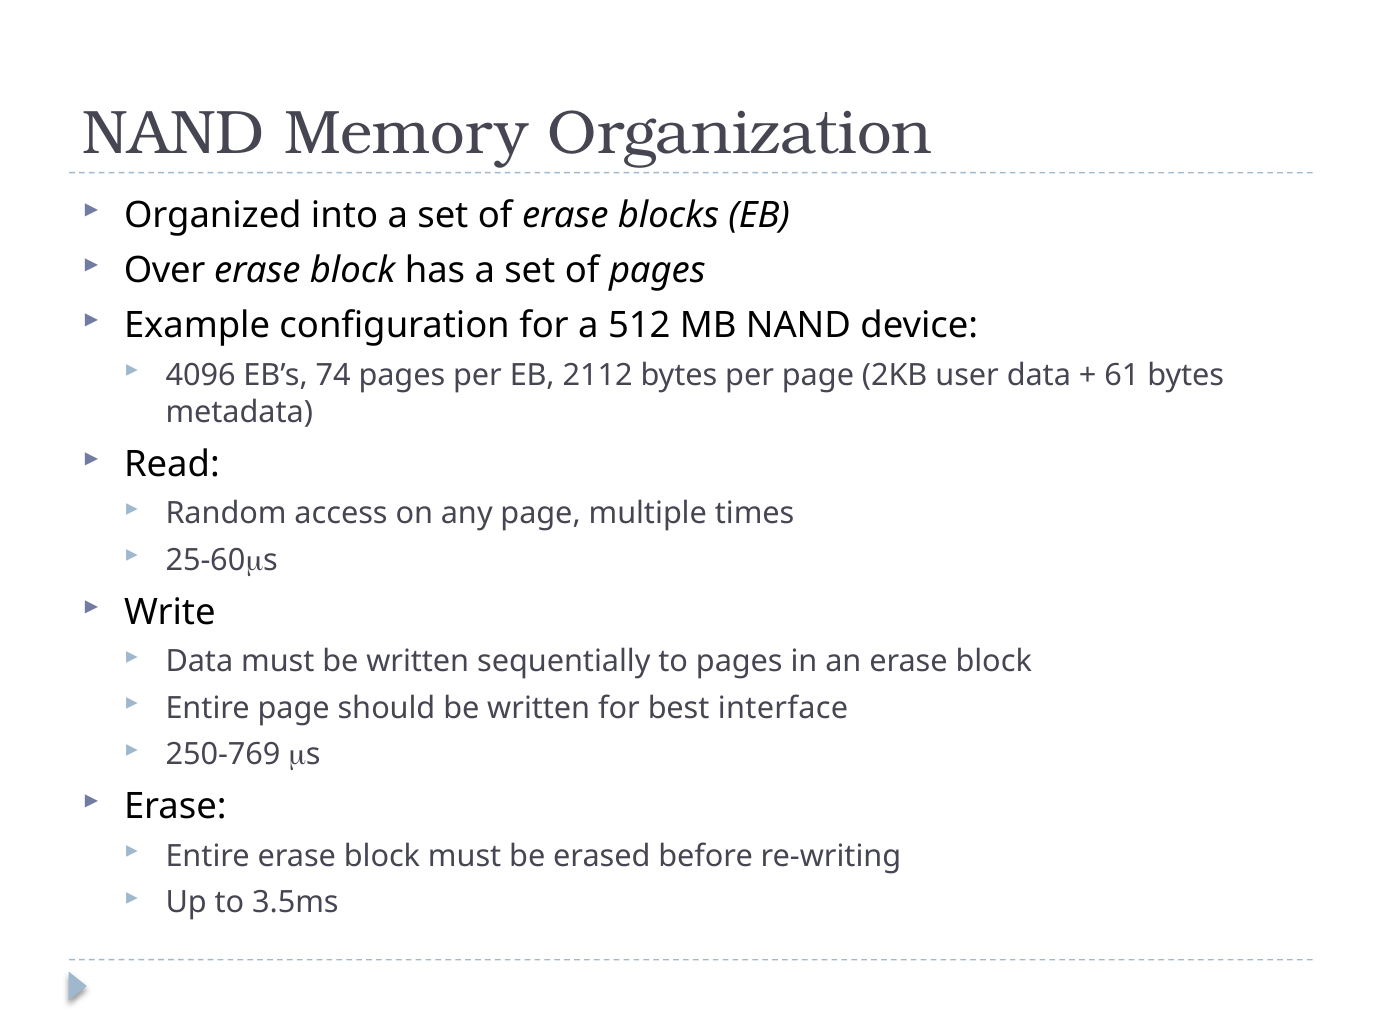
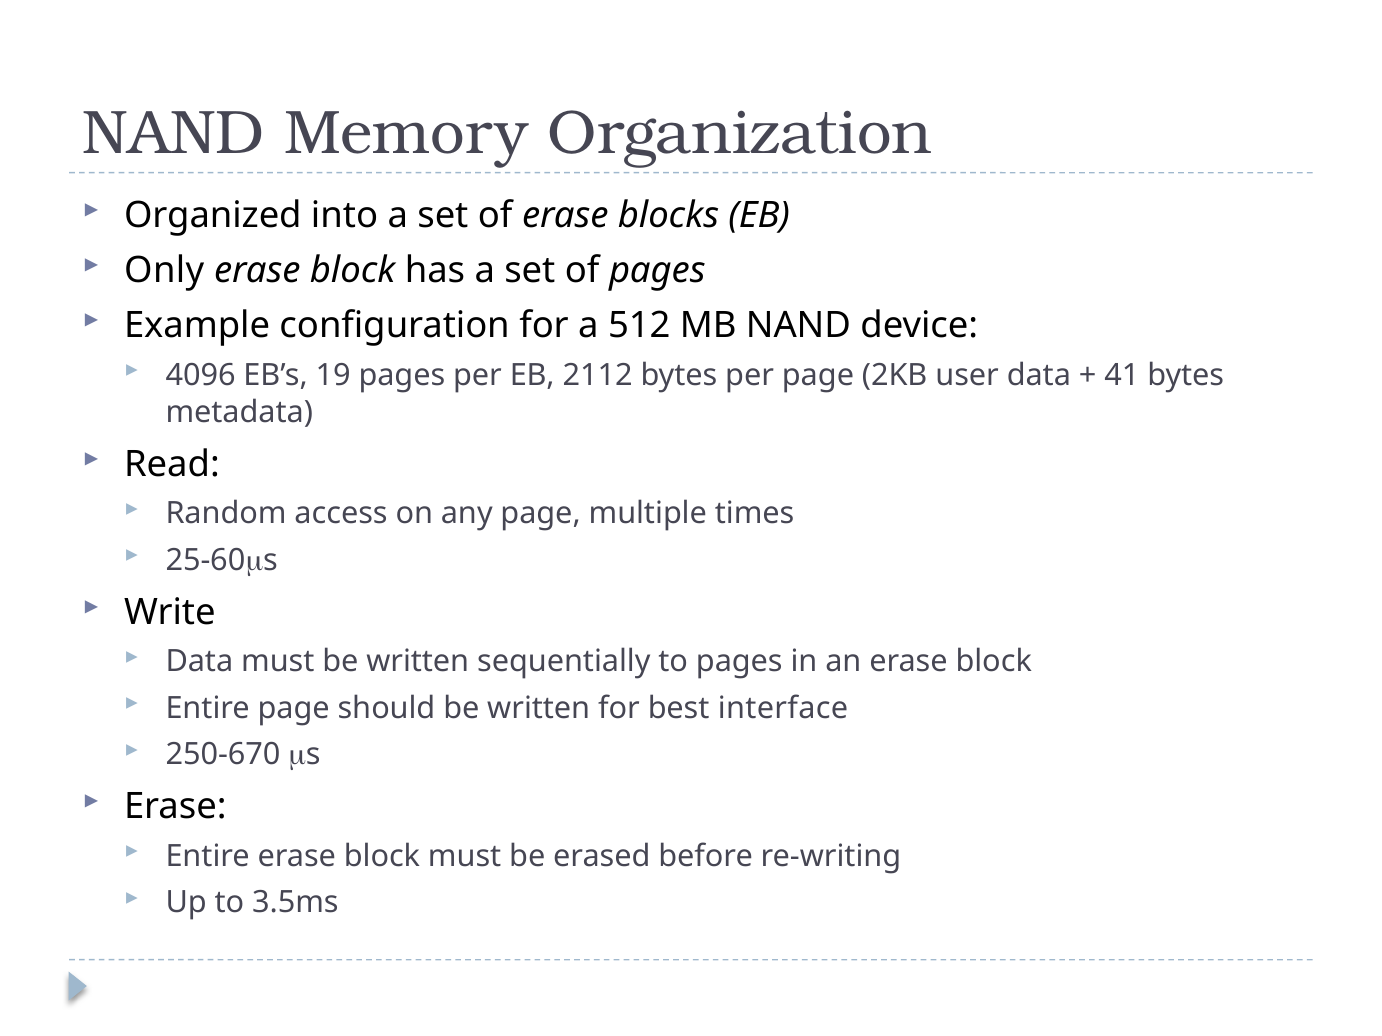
Over: Over -> Only (164, 271)
74: 74 -> 19 (333, 376)
61: 61 -> 41 (1122, 376)
250-769: 250-769 -> 250-670 (223, 755)
